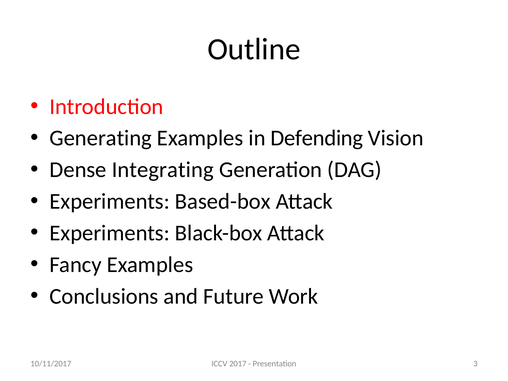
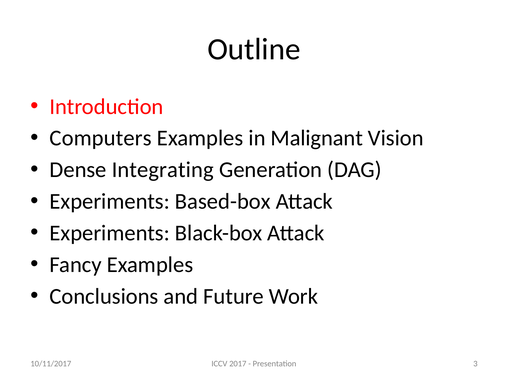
Generating: Generating -> Computers (101, 138)
Defending: Defending -> Malignant (317, 138)
